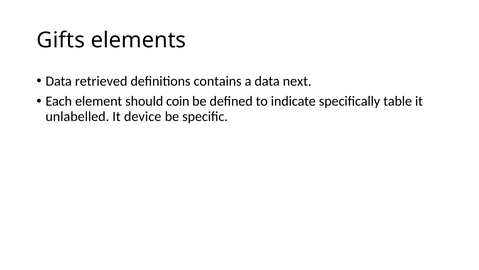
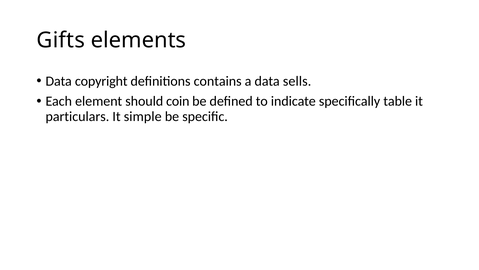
retrieved: retrieved -> copyright (101, 81)
next: next -> sells (297, 81)
unlabelled: unlabelled -> particulars (77, 116)
device: device -> simple (143, 116)
